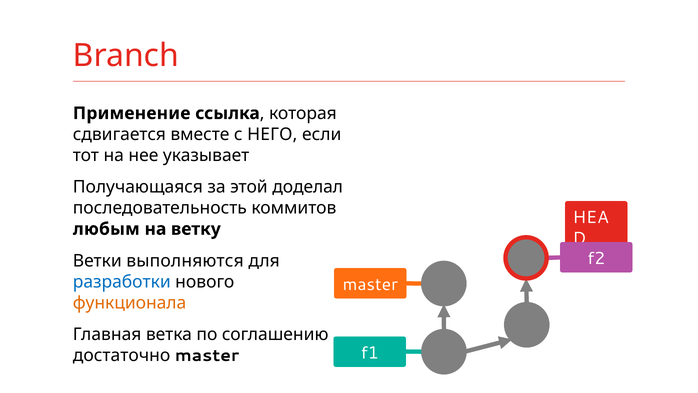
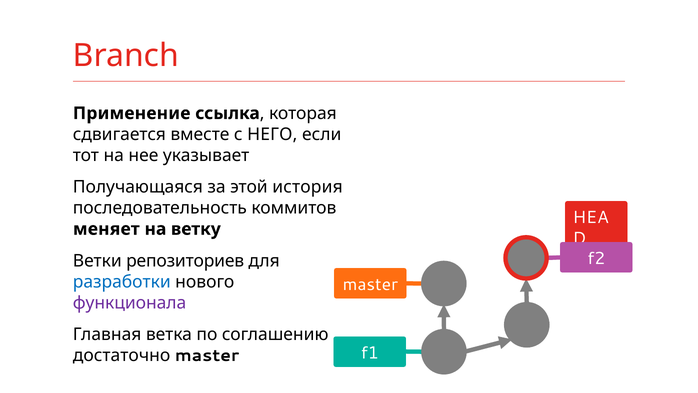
доделал: доделал -> история (308, 187)
любым: любым -> меняет (106, 229)
выполняются: выполняются -> репозиториев (185, 261)
функционала colour: orange -> purple (130, 303)
